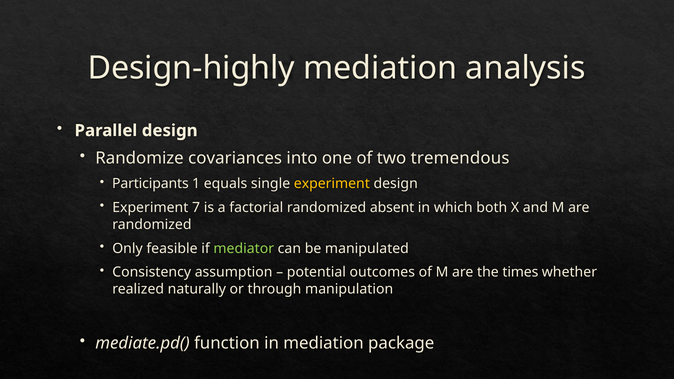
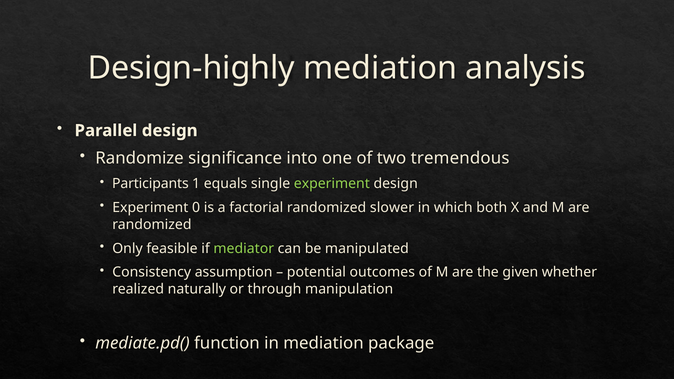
covariances: covariances -> significance (235, 158)
experiment colour: yellow -> light green (332, 184)
7: 7 -> 0 (196, 208)
absent: absent -> slower (392, 208)
times: times -> given (520, 272)
